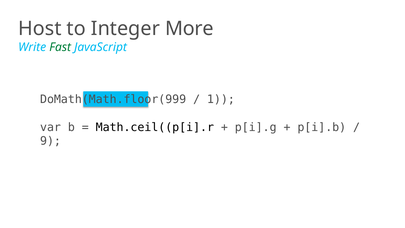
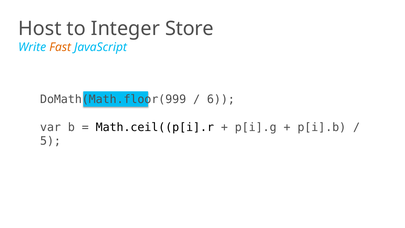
More: More -> Store (189, 28)
Fast colour: green -> orange (60, 47)
1: 1 -> 6 (221, 99)
9: 9 -> 5 (51, 141)
